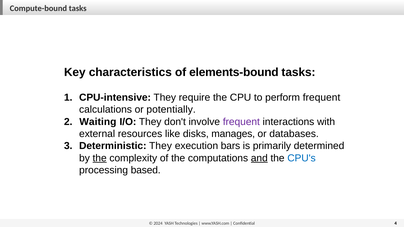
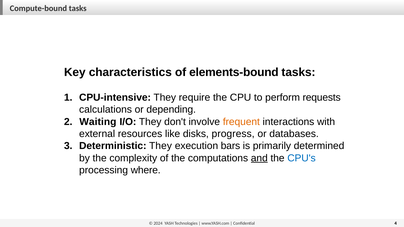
perform frequent: frequent -> requests (322, 98)
potentially: potentially -> depending (171, 110)
frequent colour: purple -> orange (241, 122)
manages: manages -> progress (233, 134)
the underline: present -> none (100, 158)
based: based -> where (146, 170)
